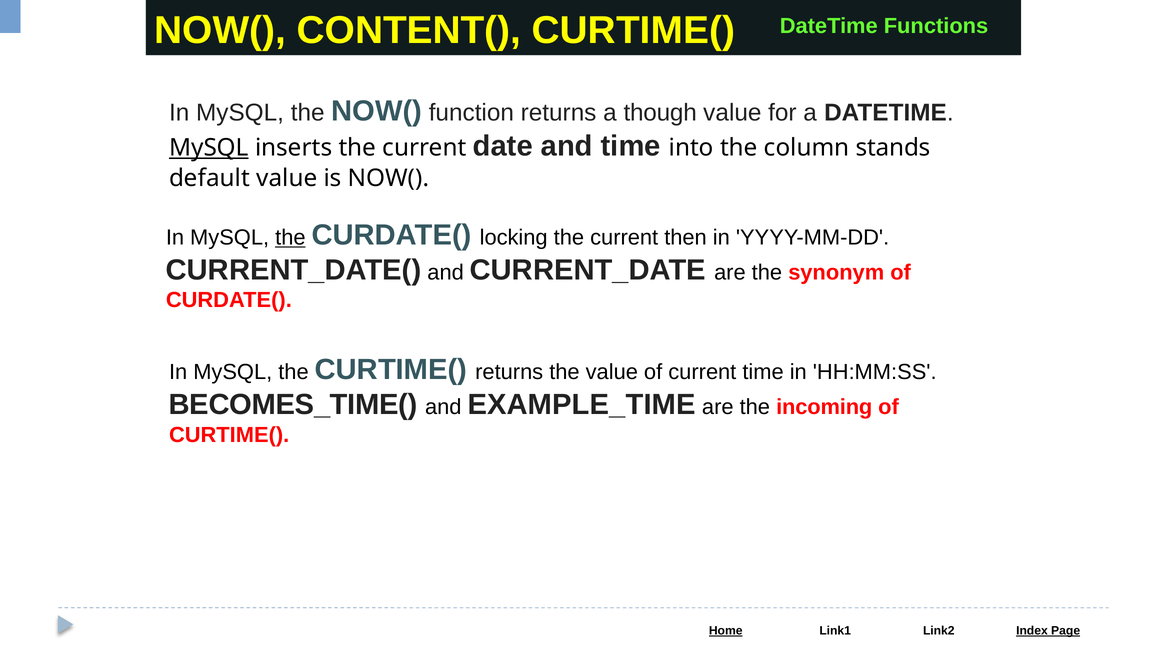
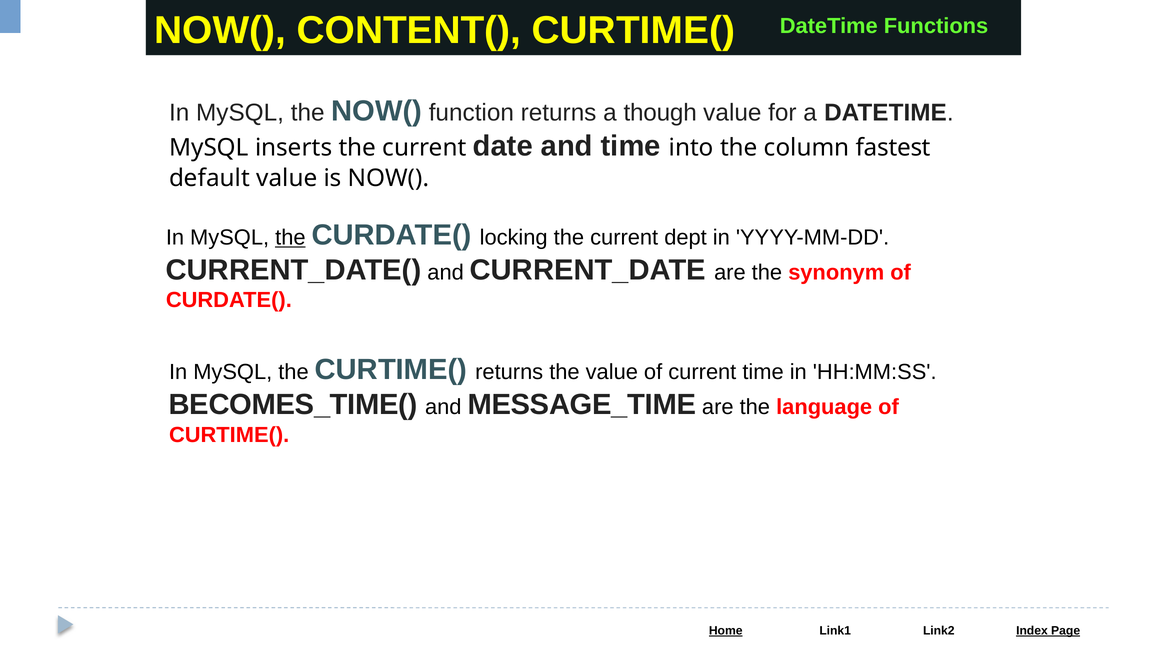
MySQL underline: present -> none (209, 148)
stands: stands -> fastest (893, 148)
then: then -> dept (686, 238)
EXAMPLE_TIME: EXAMPLE_TIME -> MESSAGE_TIME (582, 405)
incoming: incoming -> language (824, 407)
